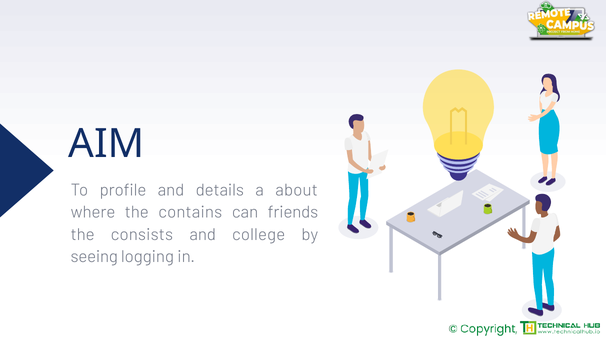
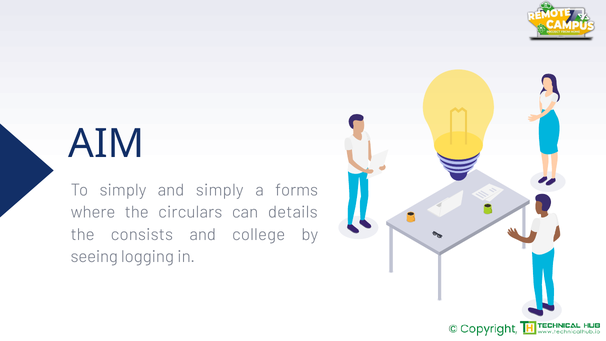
To profile: profile -> simply (123, 190)
and details: details -> simply (220, 190)
about: about -> forms (297, 190)
contains: contains -> circulars (190, 212)
friends: friends -> details (293, 212)
